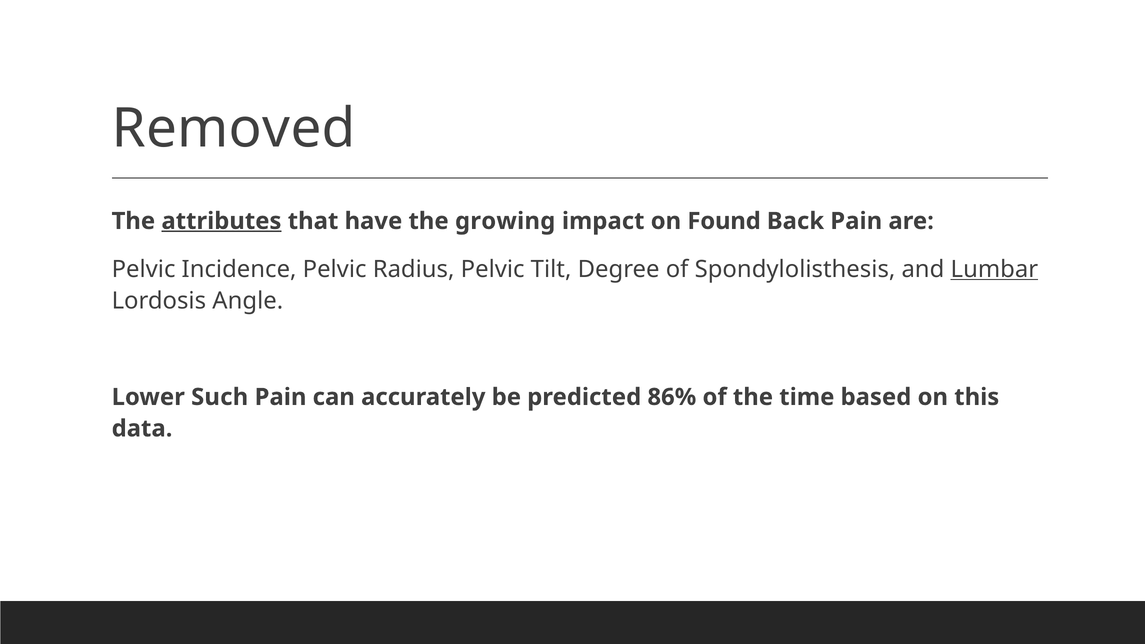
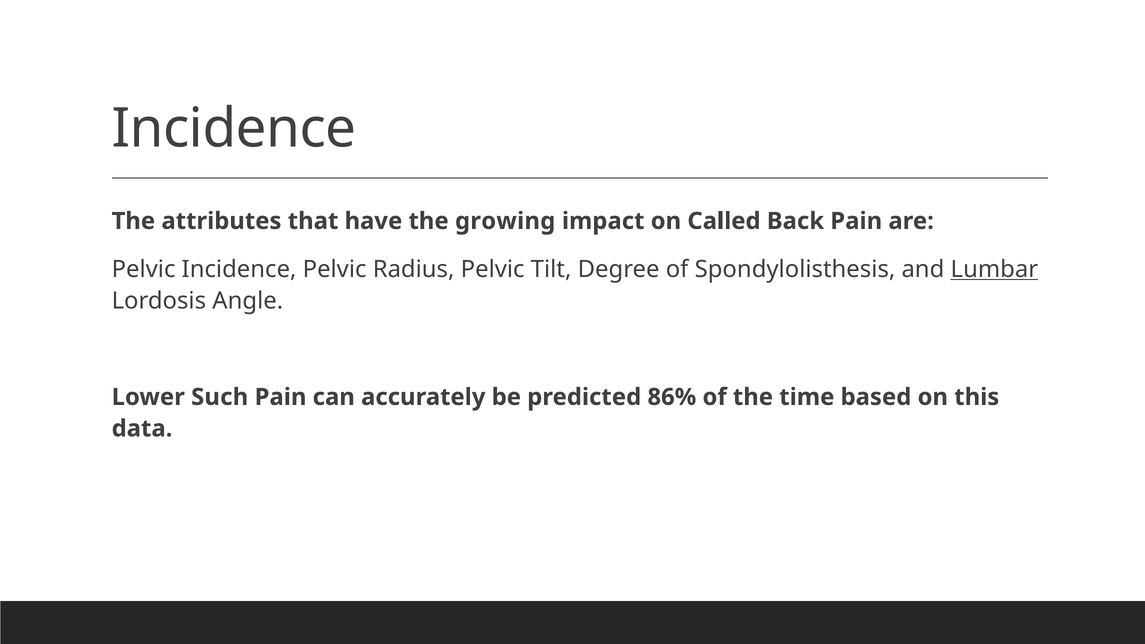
Removed: Removed -> Incidence (234, 129)
attributes underline: present -> none (221, 221)
Found: Found -> Called (724, 221)
